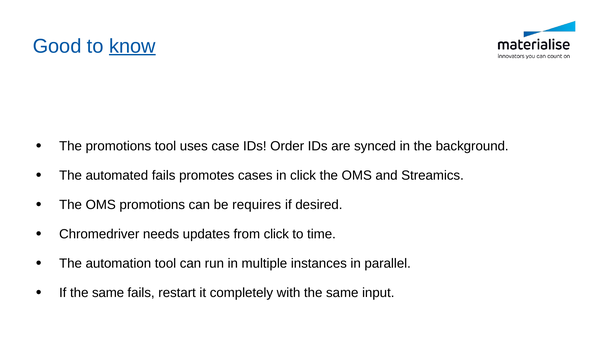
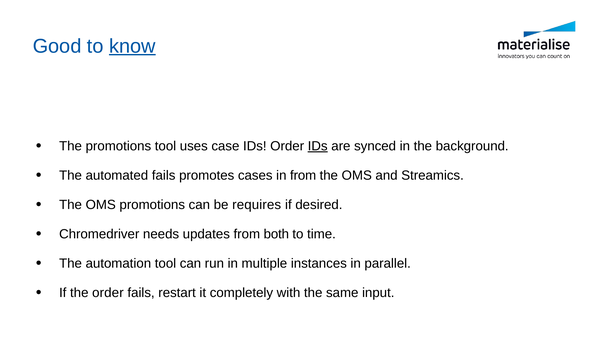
IDs underline: none -> present (318, 146)
in click: click -> from (303, 175)
from click: click -> both (276, 234)
If the same: same -> order (108, 292)
